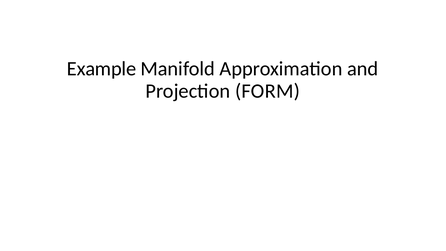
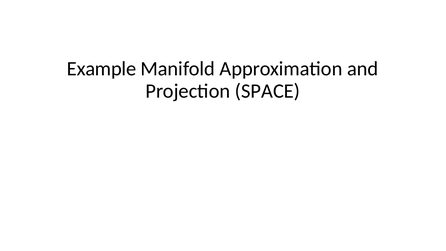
FORM: FORM -> SPACE (268, 91)
